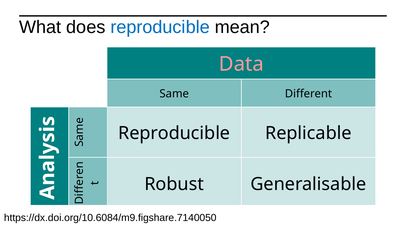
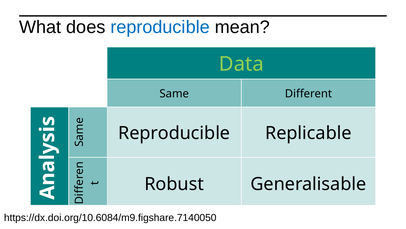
Data colour: pink -> light green (241, 64)
